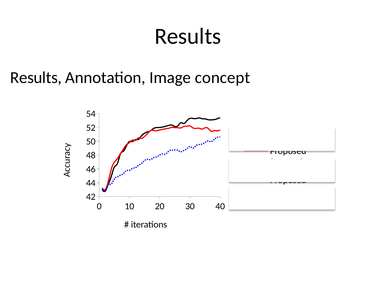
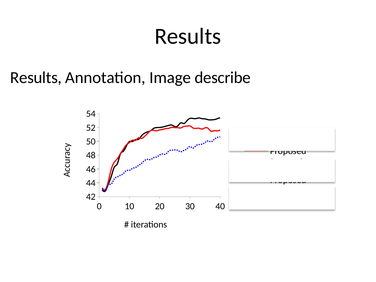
concept: concept -> describe (223, 78)
